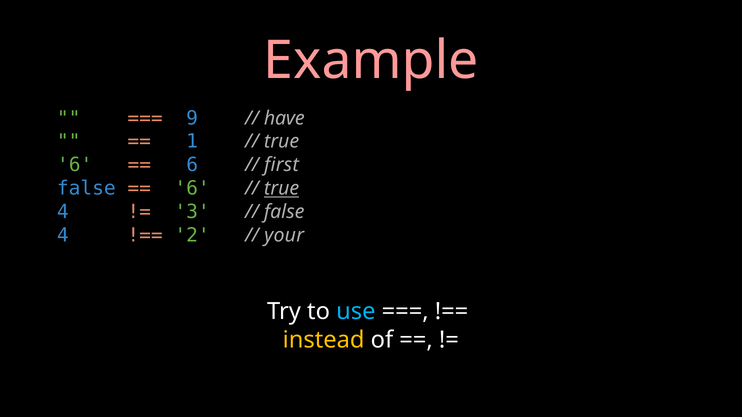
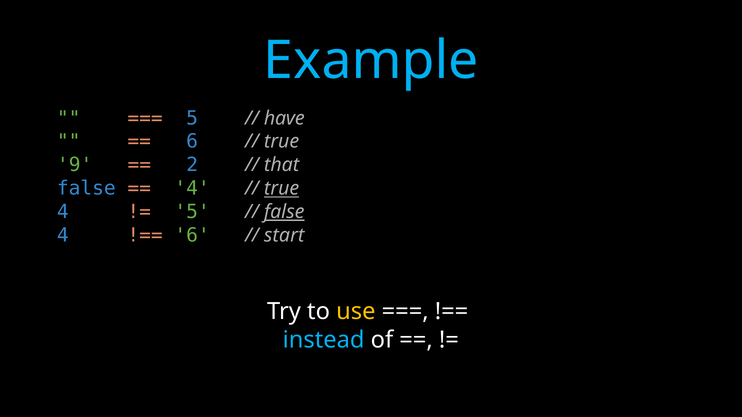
Example colour: pink -> light blue (371, 61)
9: 9 -> 5 (192, 118)
1: 1 -> 6 (192, 142)
6: 6 -> 9 (75, 165)
6: 6 -> 2 (192, 165)
first: first -> that (282, 165)
6: 6 -> 4 (192, 189)
3: 3 -> 5 (192, 212)
false underline: none -> present (284, 212)
2: 2 -> 6 (192, 236)
your: your -> start (284, 236)
use colour: light blue -> yellow (356, 312)
instead colour: yellow -> light blue (324, 340)
